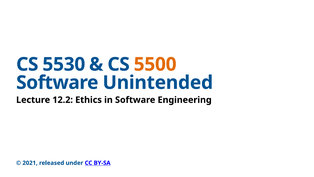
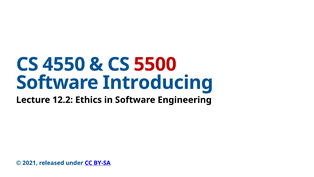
5530: 5530 -> 4550 (64, 64)
5500 colour: orange -> red (155, 64)
Unintended: Unintended -> Introducing (158, 82)
